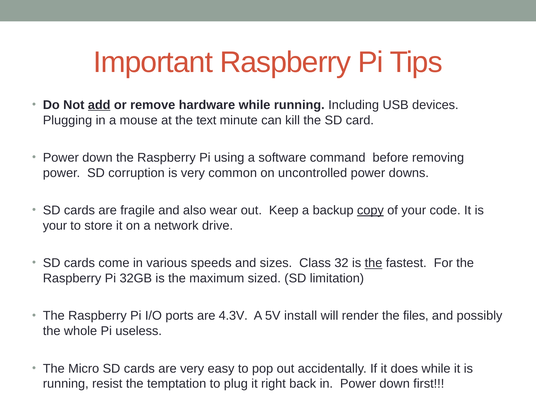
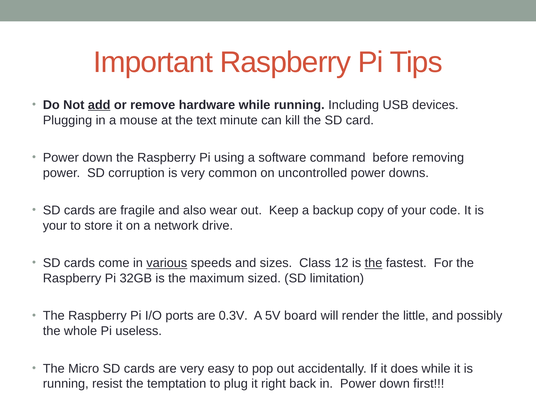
copy underline: present -> none (370, 210)
various underline: none -> present (167, 263)
32: 32 -> 12 (341, 263)
4.3V: 4.3V -> 0.3V (233, 316)
install: install -> board (301, 316)
files: files -> little (416, 316)
